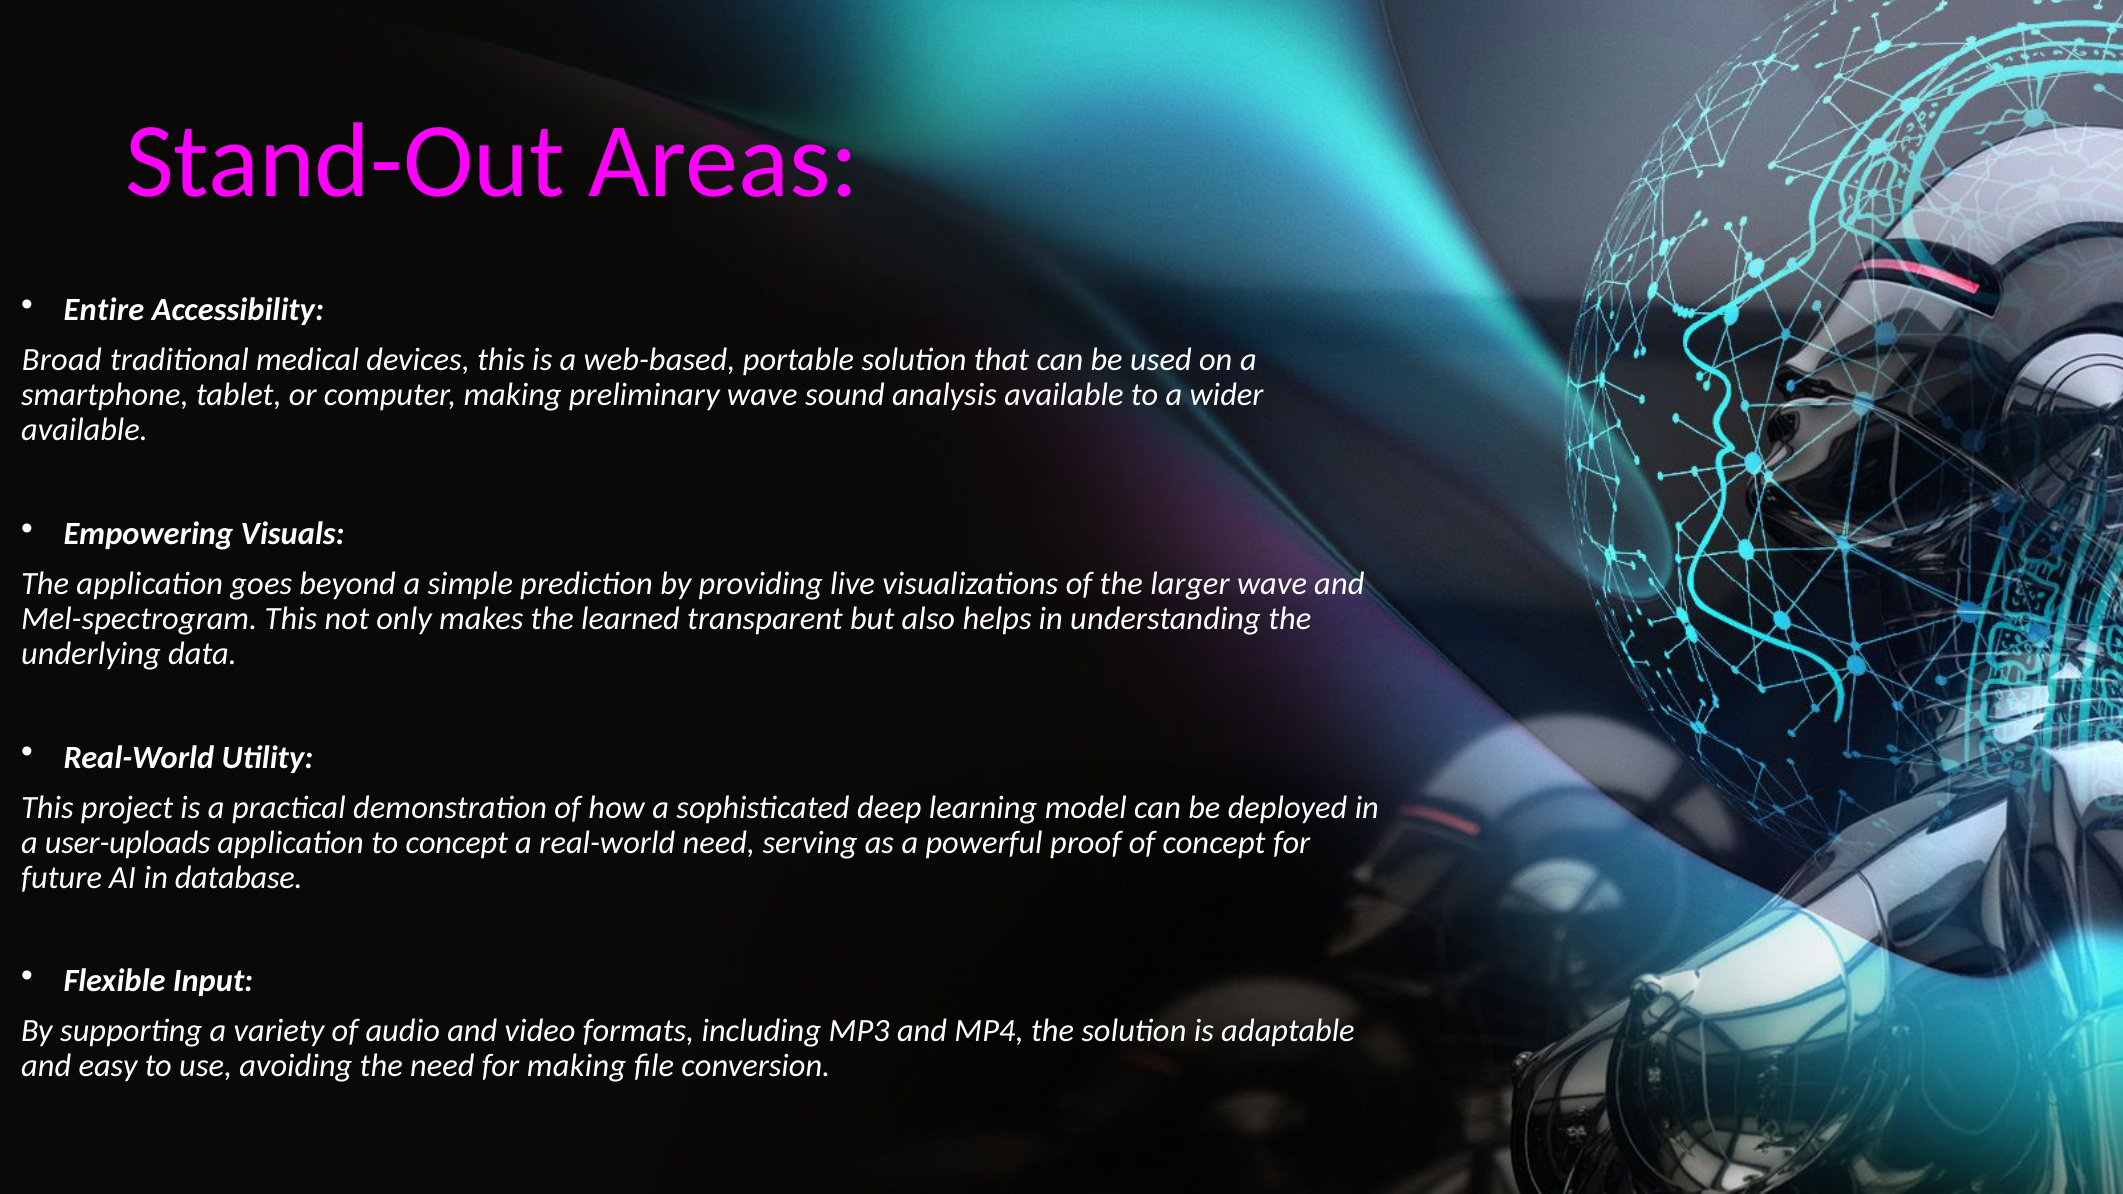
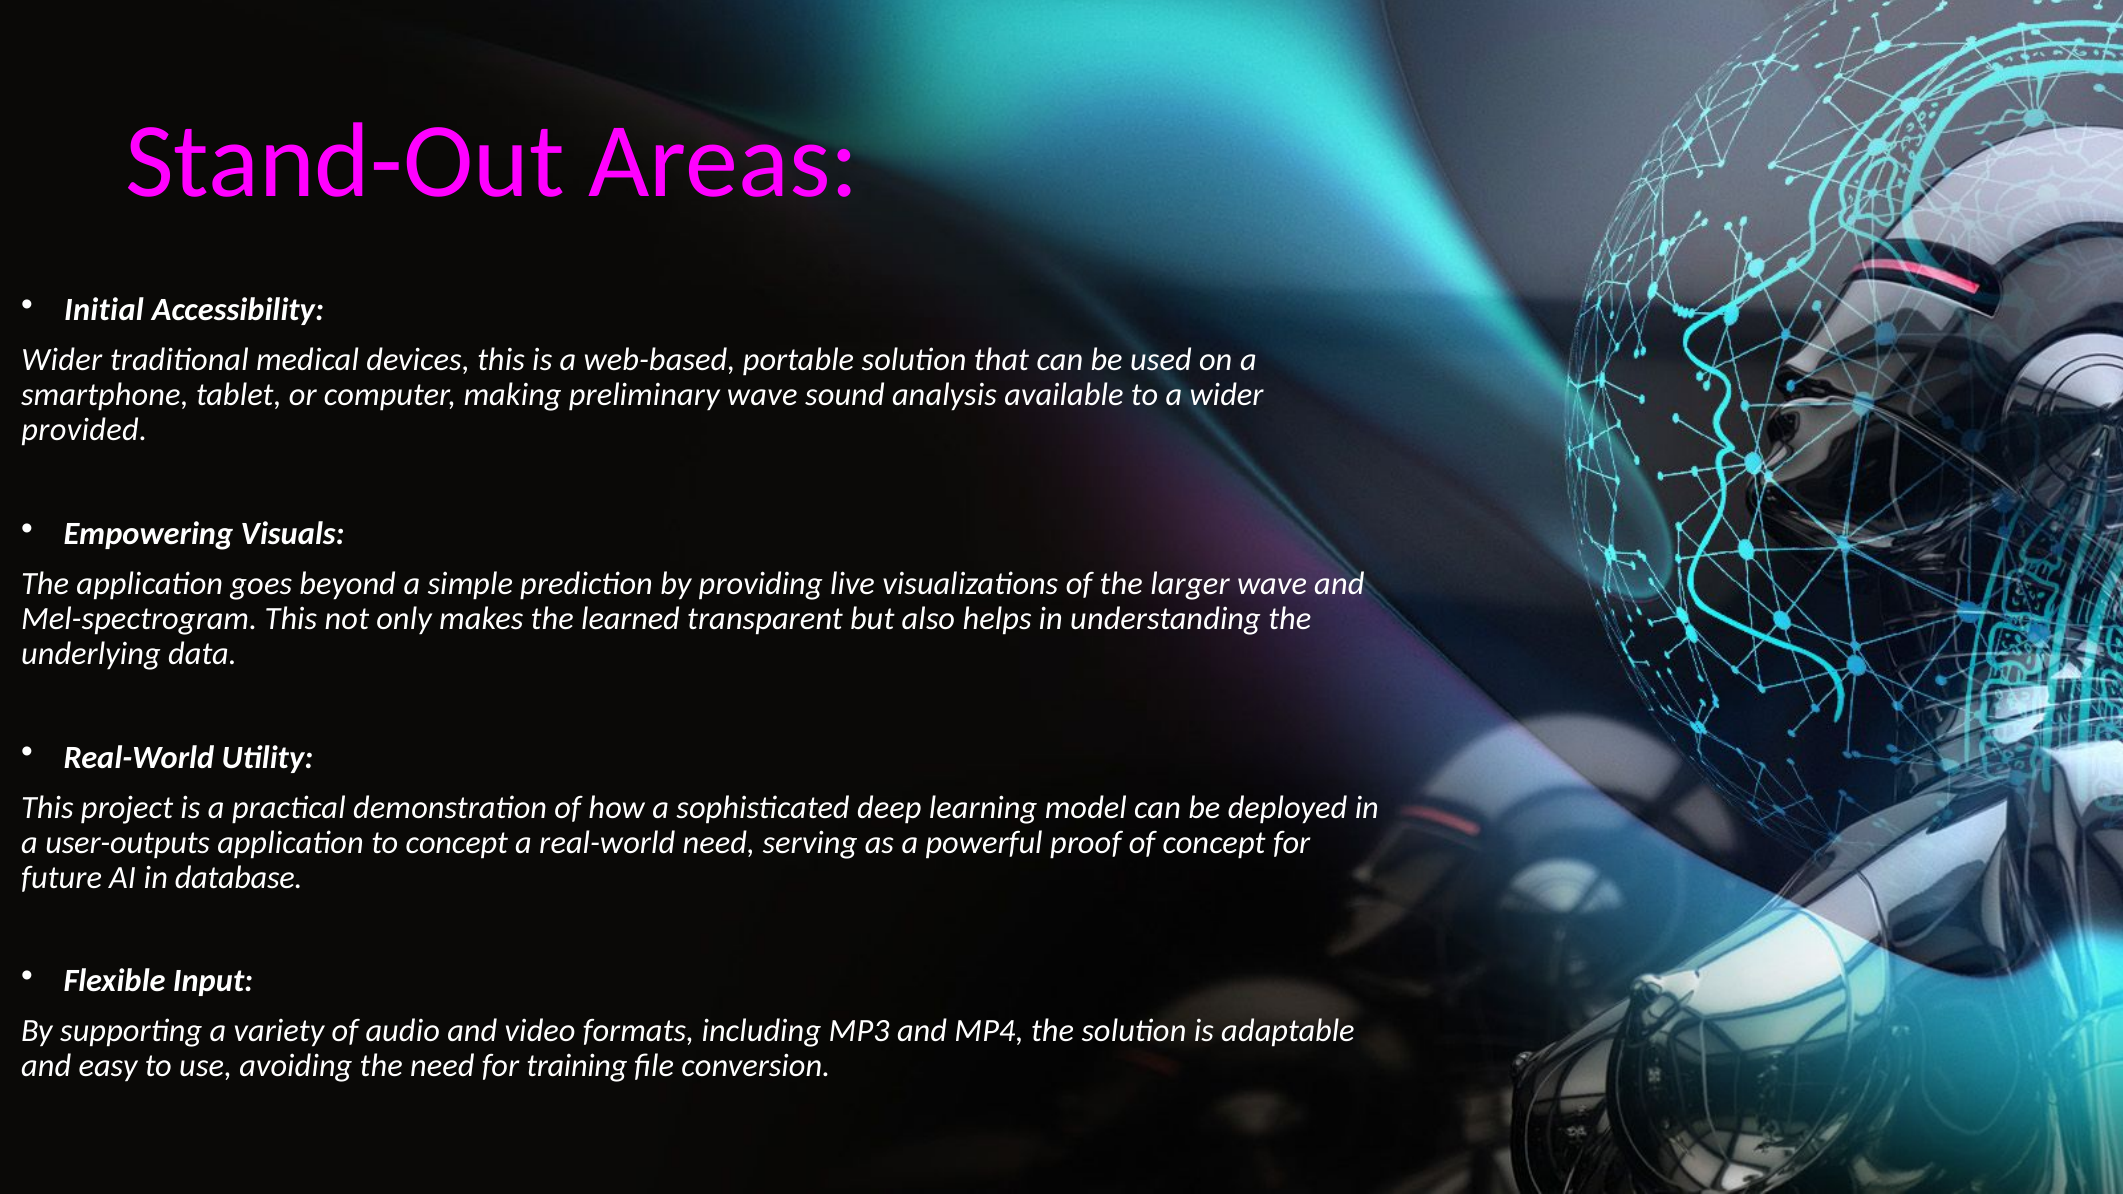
Entire: Entire -> Initial (104, 310)
Broad: Broad -> Wider (62, 360)
available: available -> provided (84, 430)
user-uploads: user-uploads -> user-outputs (128, 843)
for making: making -> training (577, 1066)
